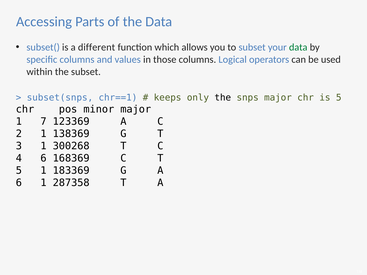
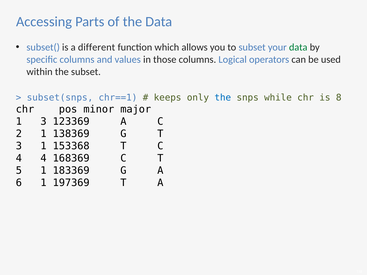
the colour: black -> blue (223, 98)
snps major: major -> while (278, 98)
is 5: 5 -> 8 (339, 98)
1 7: 7 -> 3 (43, 122)
300268: 300268 -> 153368 (71, 146)
4 6: 6 -> 4 (43, 158)
287358: 287358 -> 197369 (71, 183)
